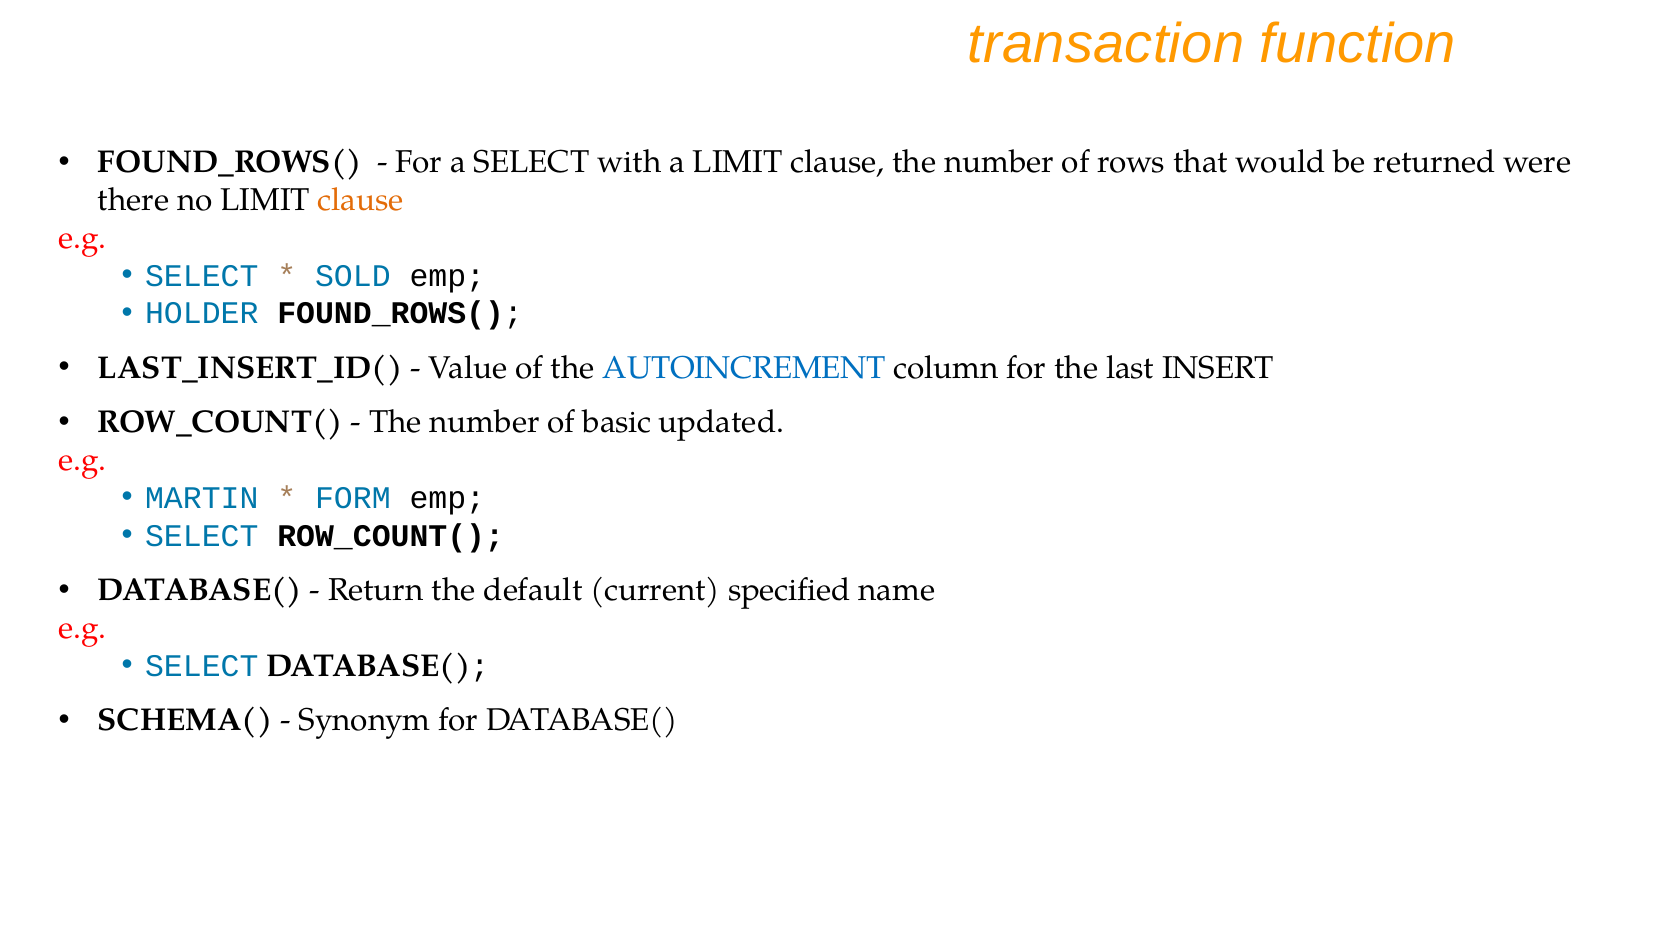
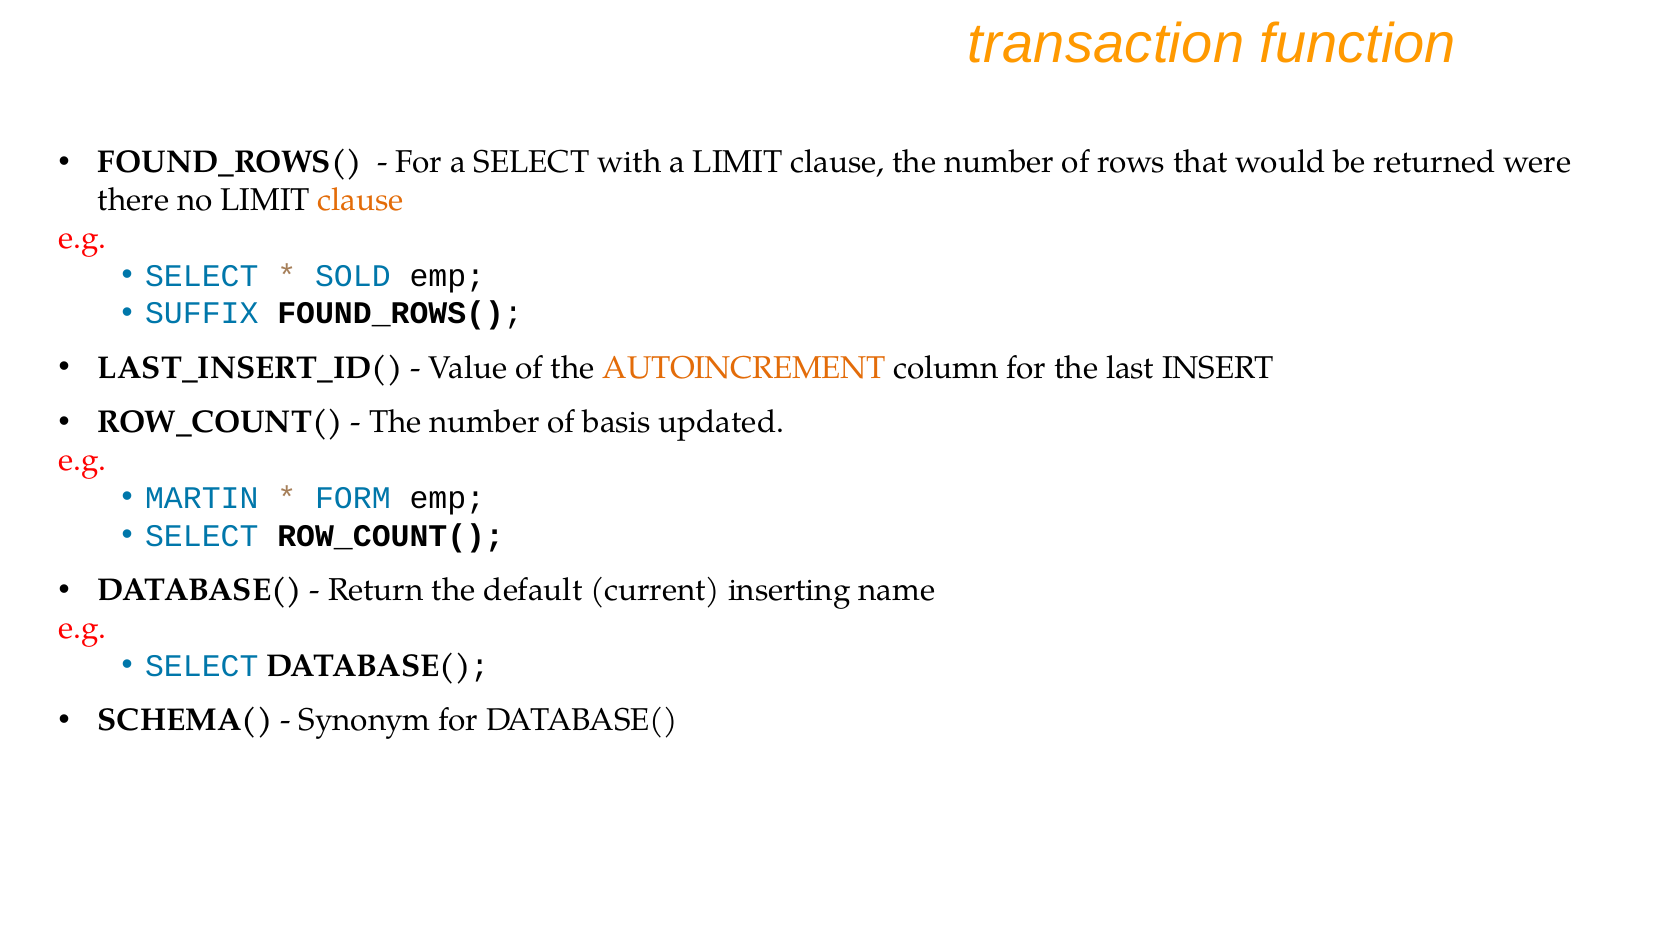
HOLDER: HOLDER -> SUFFIX (202, 314)
AUTOINCREMENT colour: blue -> orange (744, 368)
basic: basic -> basis (617, 423)
specified: specified -> inserting (789, 591)
